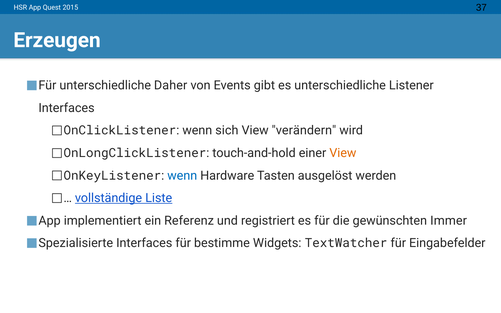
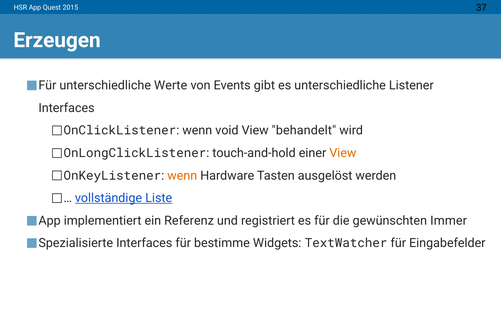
Daher: Daher -> Werte (171, 85)
sich: sich -> void (227, 131)
verändern: verändern -> behandelt (304, 131)
wenn colour: blue -> orange (182, 176)
